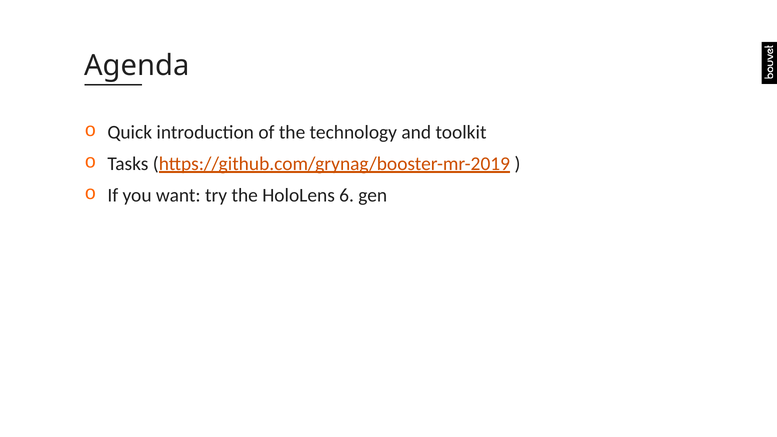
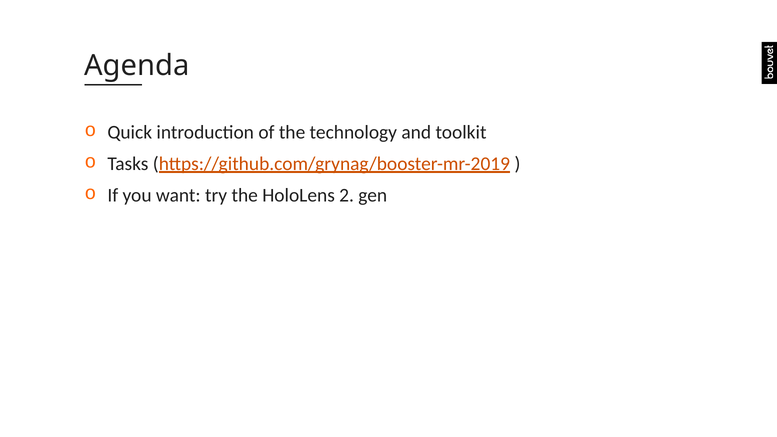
6: 6 -> 2 (347, 195)
